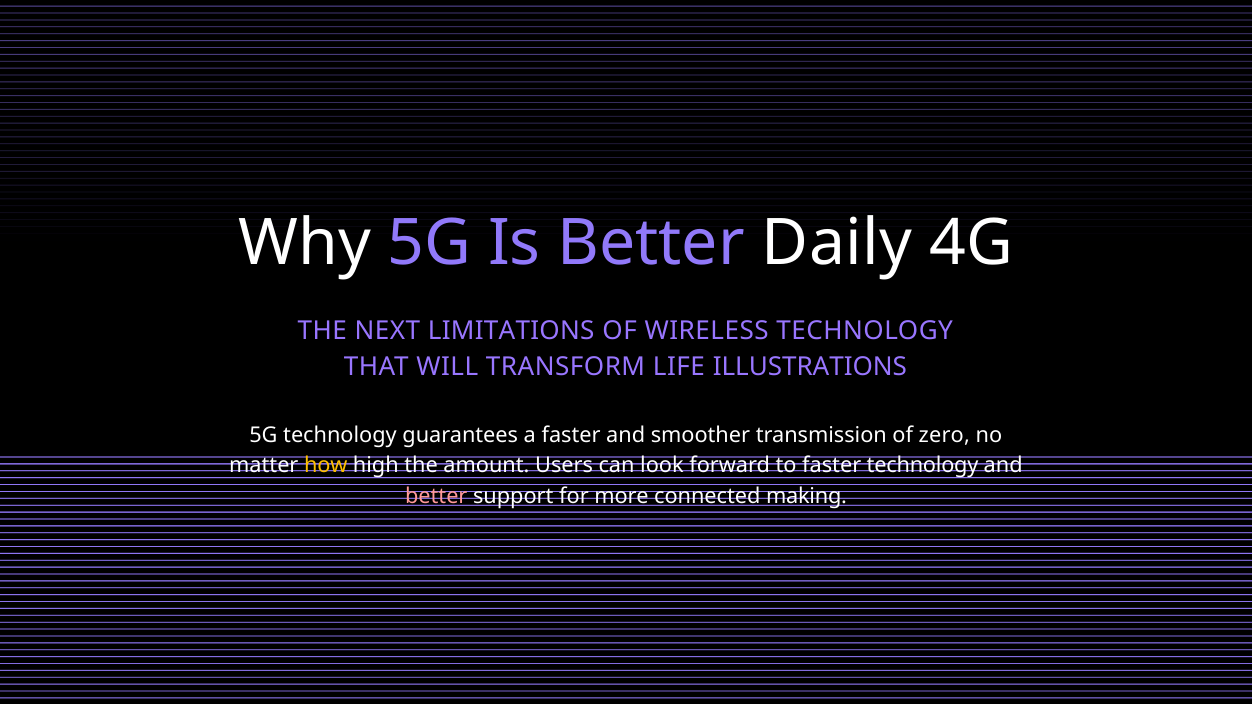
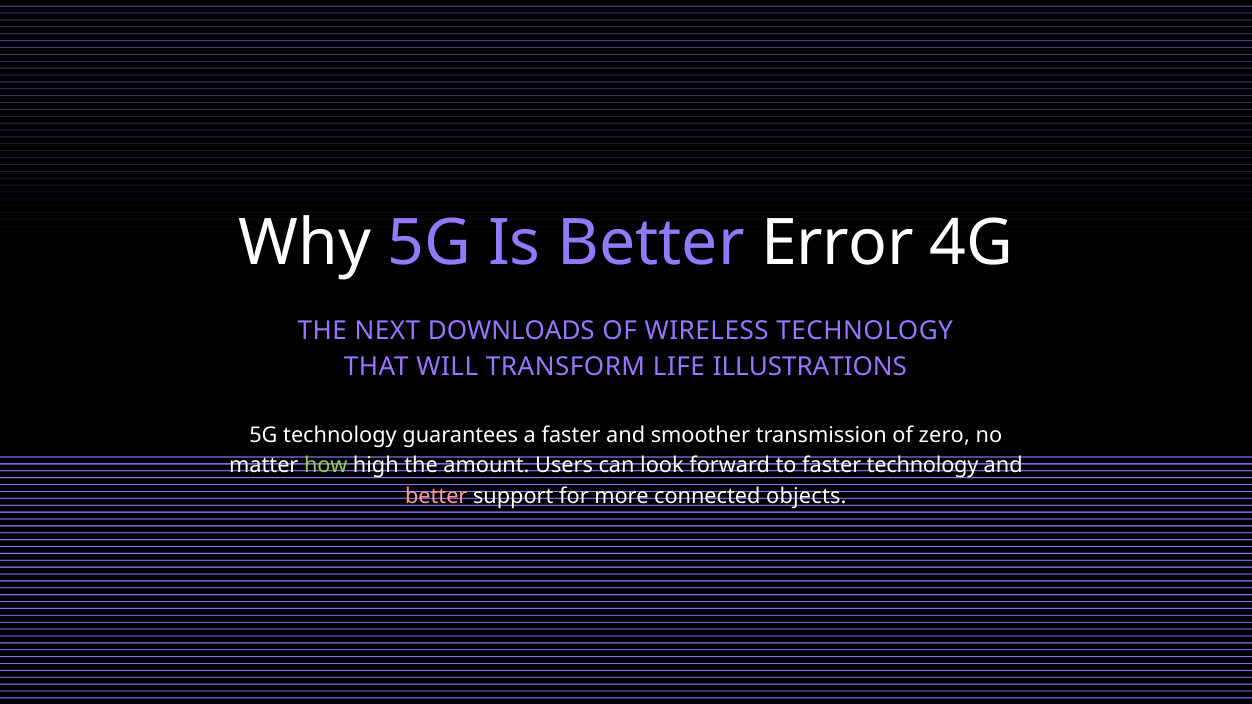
Daily: Daily -> Error (838, 243)
LIMITATIONS: LIMITATIONS -> DOWNLOADS (511, 331)
how colour: yellow -> light green (326, 466)
making: making -> objects (806, 496)
